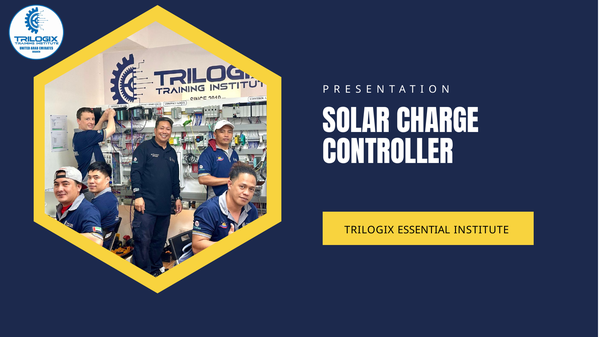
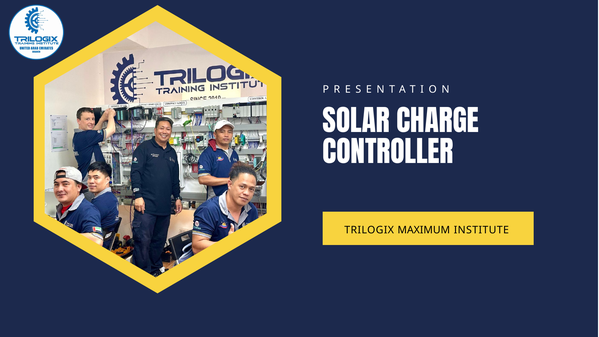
ESSENTIAL: ESSENTIAL -> MAXIMUM (424, 230)
